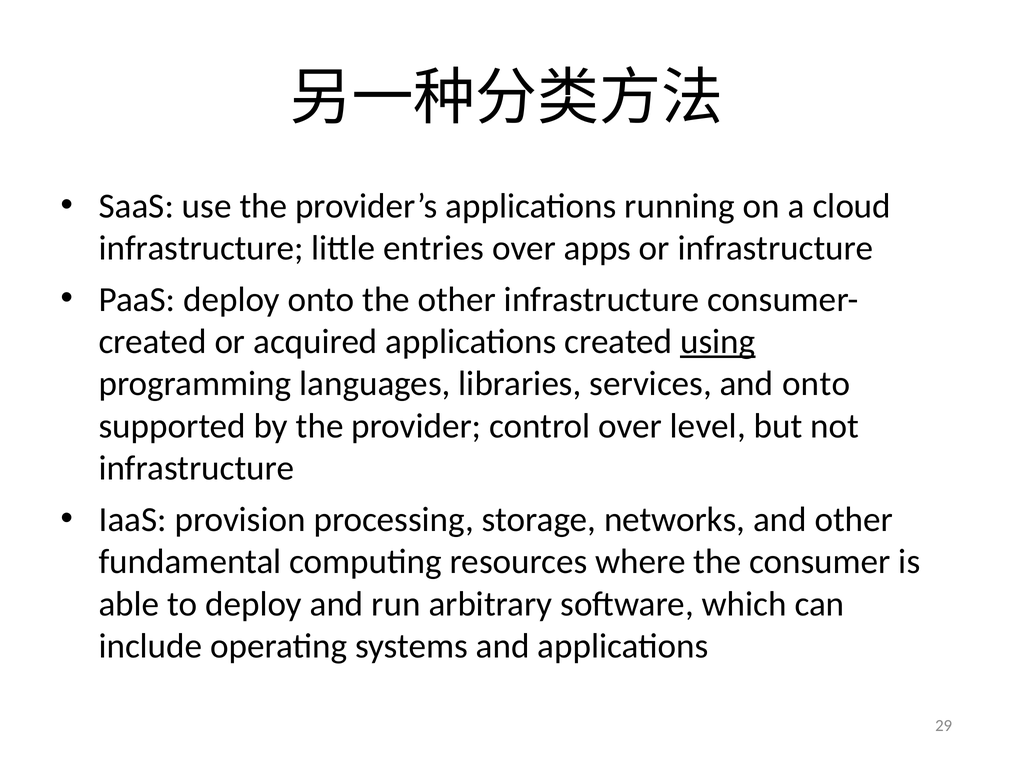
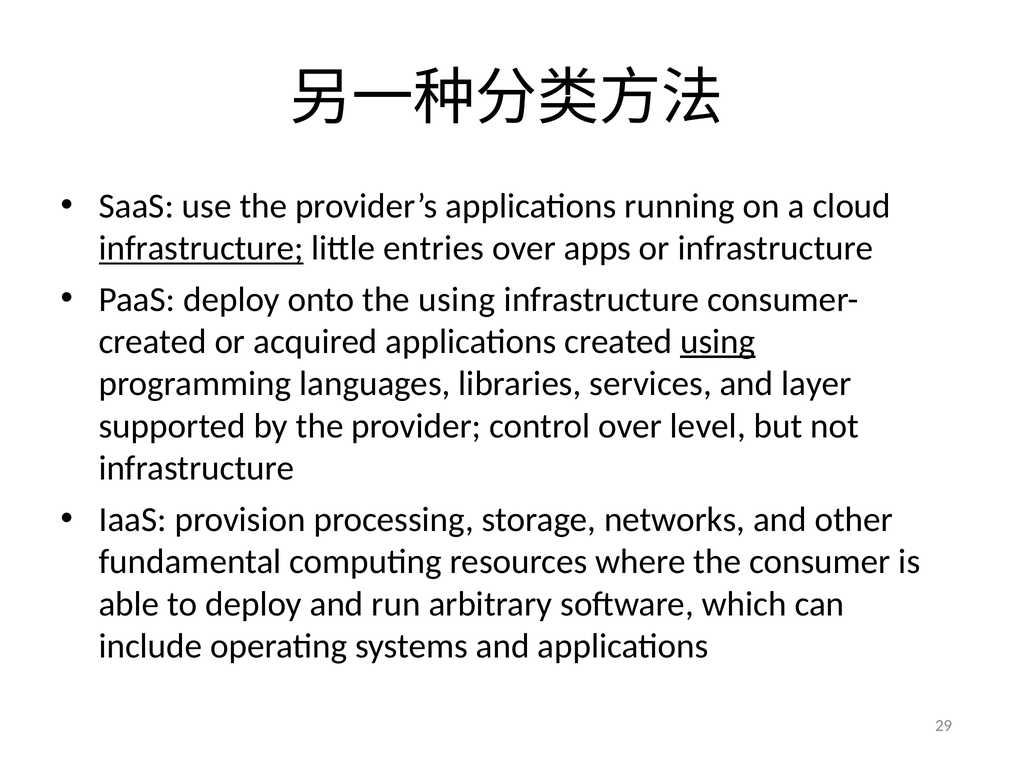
infrastructure underline: none -> present (201, 248)
the other: other -> using (457, 299)
and onto: onto -> layer (816, 384)
